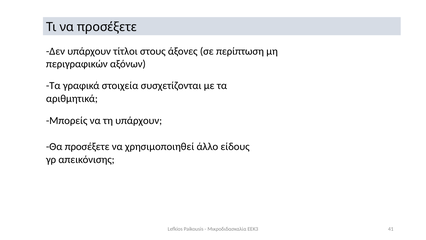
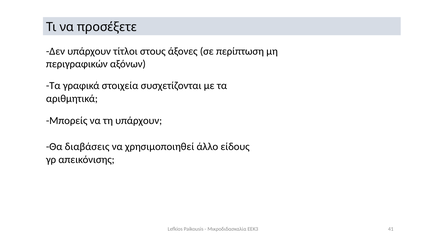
Θα προσέξετε: προσέξετε -> διαβάσεις (87, 147)
